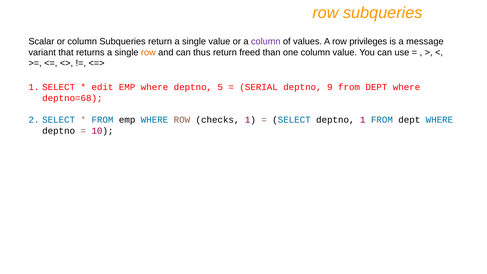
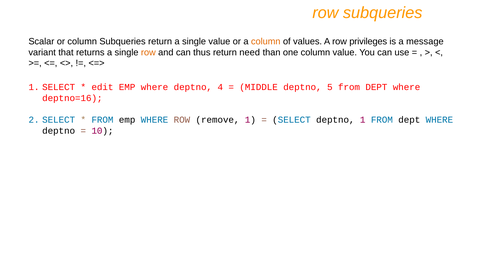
column colour: purple -> orange (266, 41)
freed: freed -> need (250, 52)
5: 5 -> 4 (220, 87)
SERIAL: SERIAL -> MIDDLE (259, 87)
9: 9 -> 5 (330, 87)
deptno=68: deptno=68 -> deptno=16 (72, 98)
checks: checks -> remove (218, 120)
